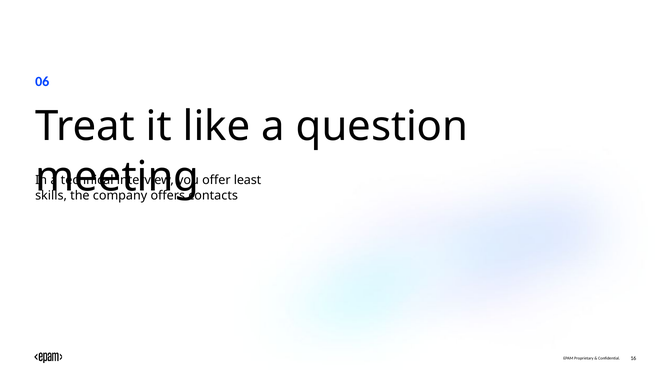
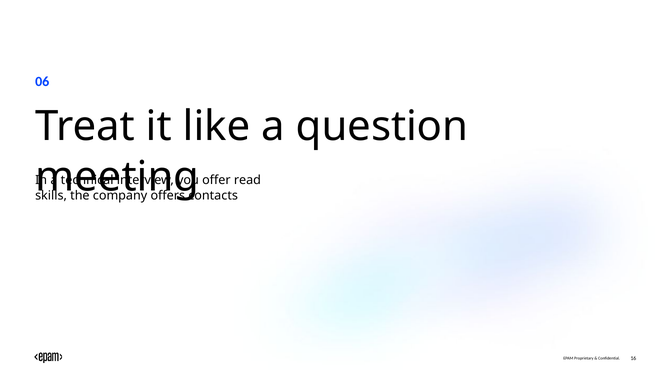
least: least -> read (247, 181)
